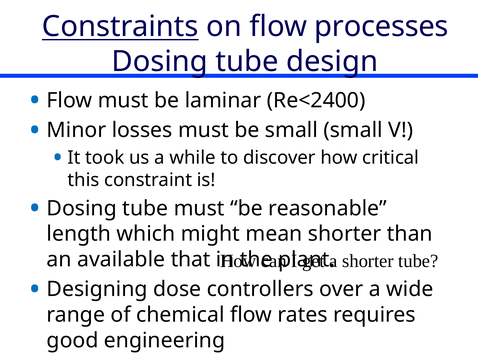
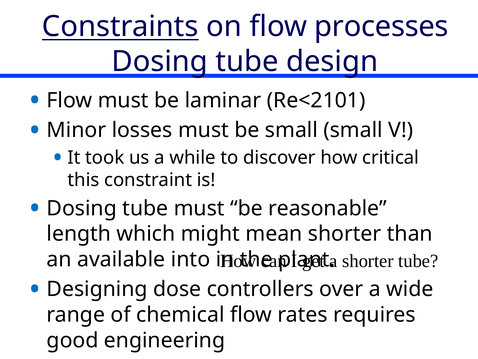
Re<2400: Re<2400 -> Re<2101 (316, 100)
that: that -> into (190, 259)
